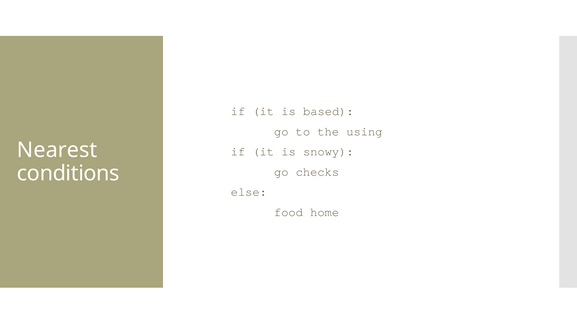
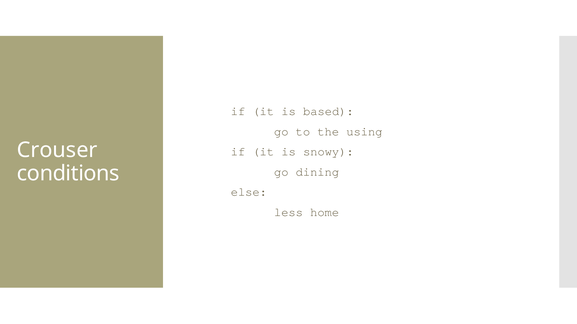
Nearest: Nearest -> Crouser (57, 150)
checks: checks -> dining (317, 172)
food: food -> less (288, 212)
